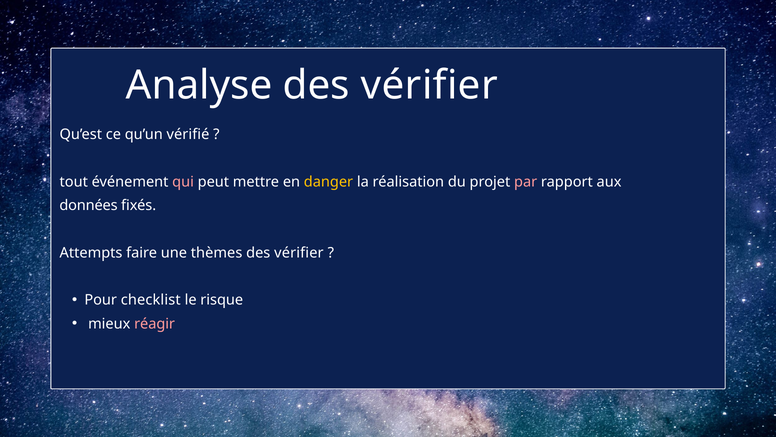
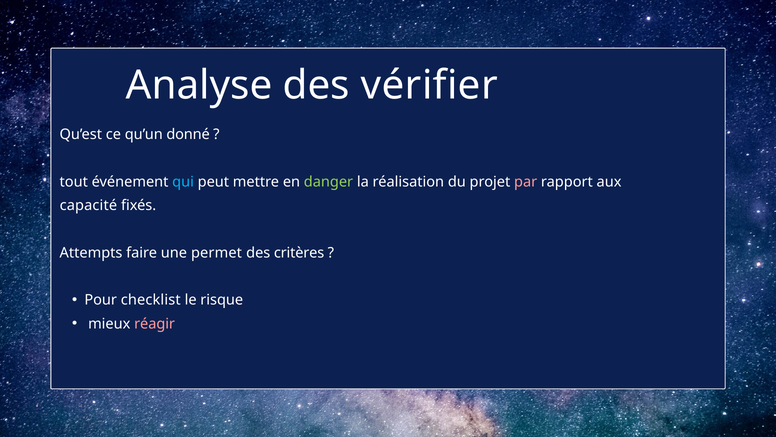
vérifié: vérifié -> donné (188, 135)
qui colour: pink -> light blue (183, 182)
danger colour: yellow -> light green (328, 182)
données: données -> capacité (88, 205)
thèmes: thèmes -> permet (217, 253)
vérifier: vérifier -> critères (299, 253)
